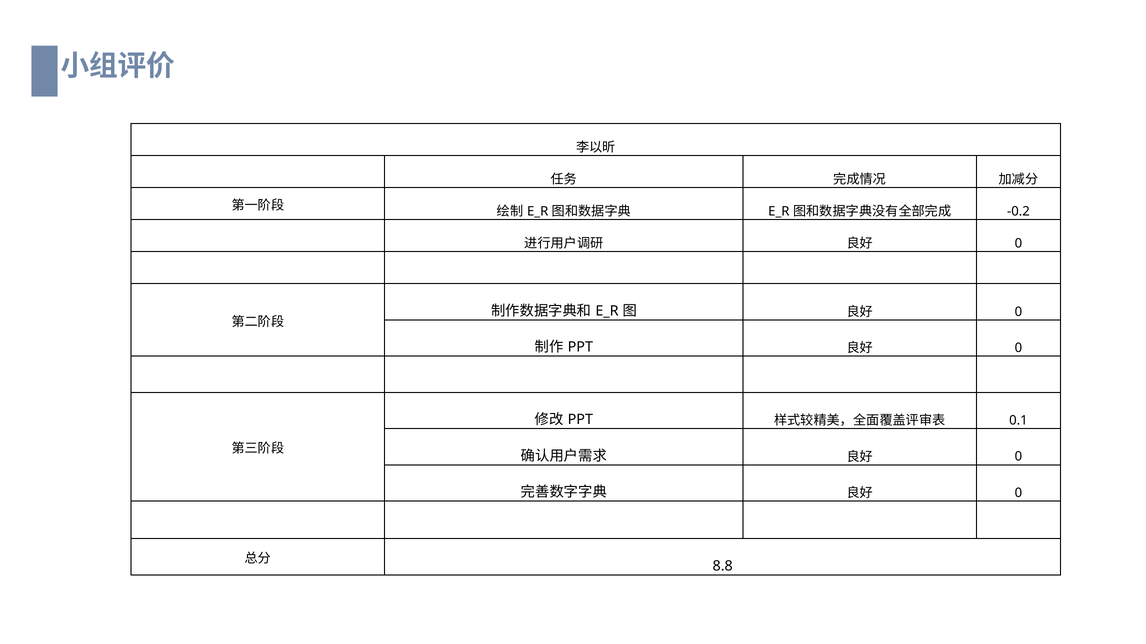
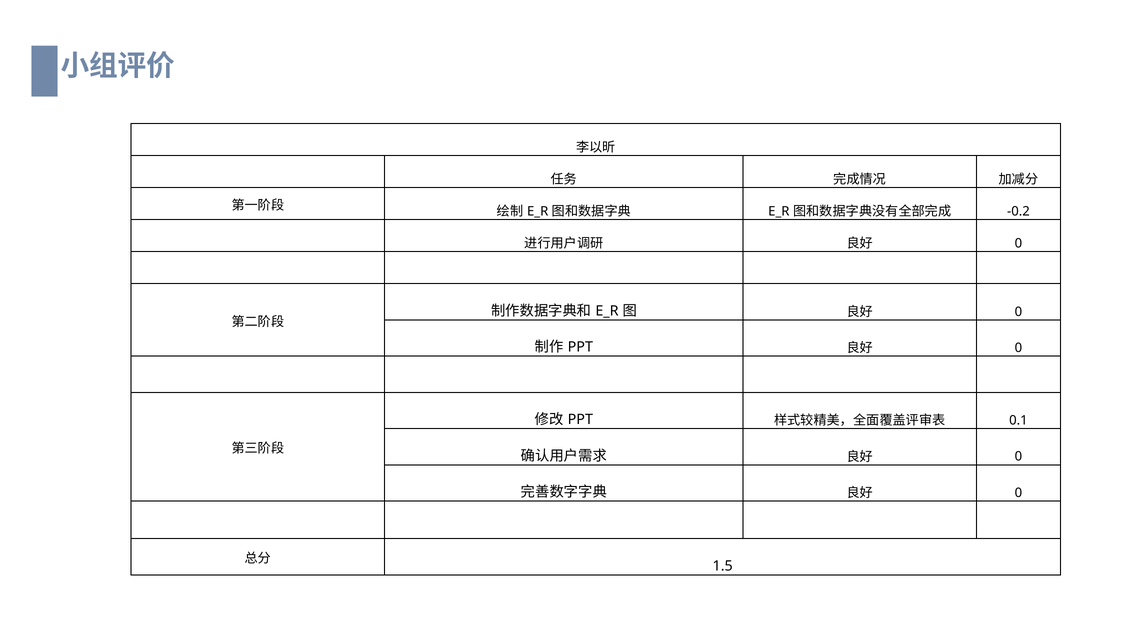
8.8: 8.8 -> 1.5 (723, 567)
